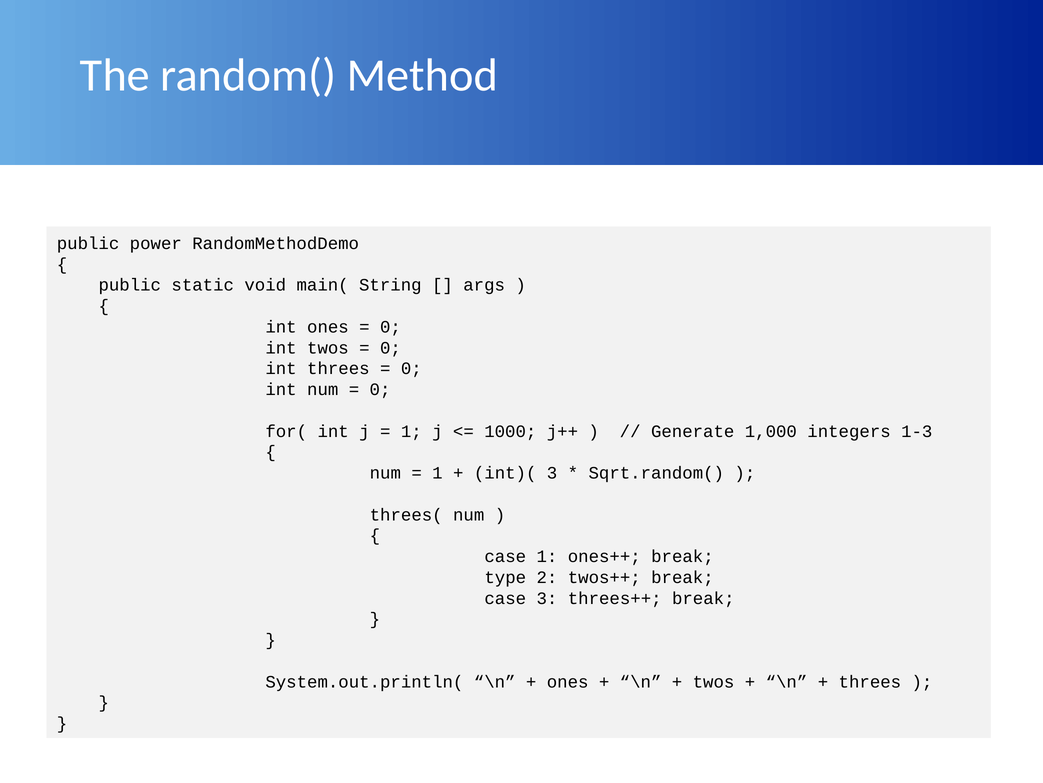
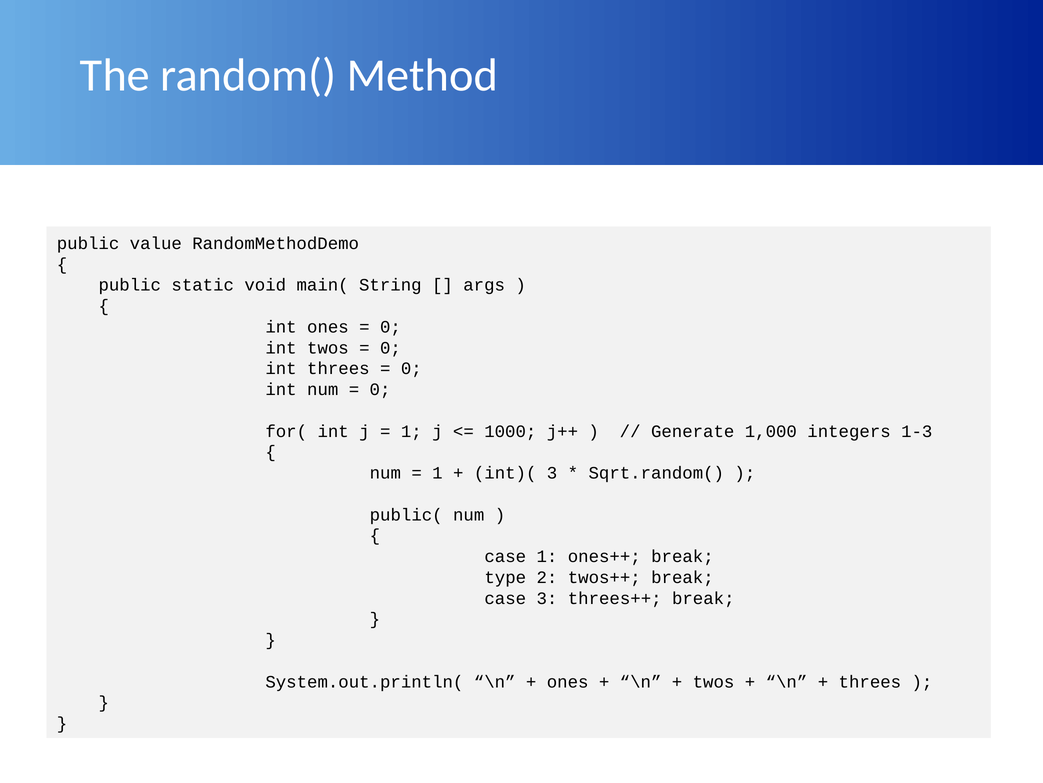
power: power -> value (156, 243)
threes(: threes( -> public( (406, 514)
